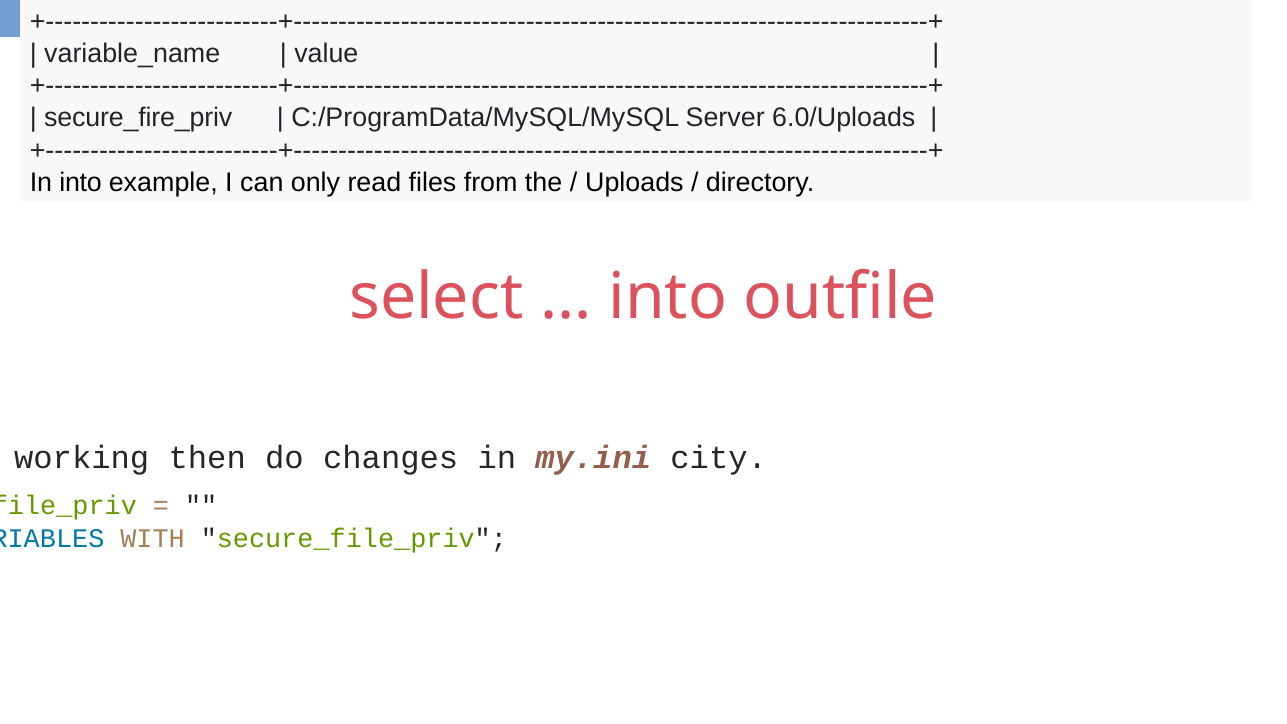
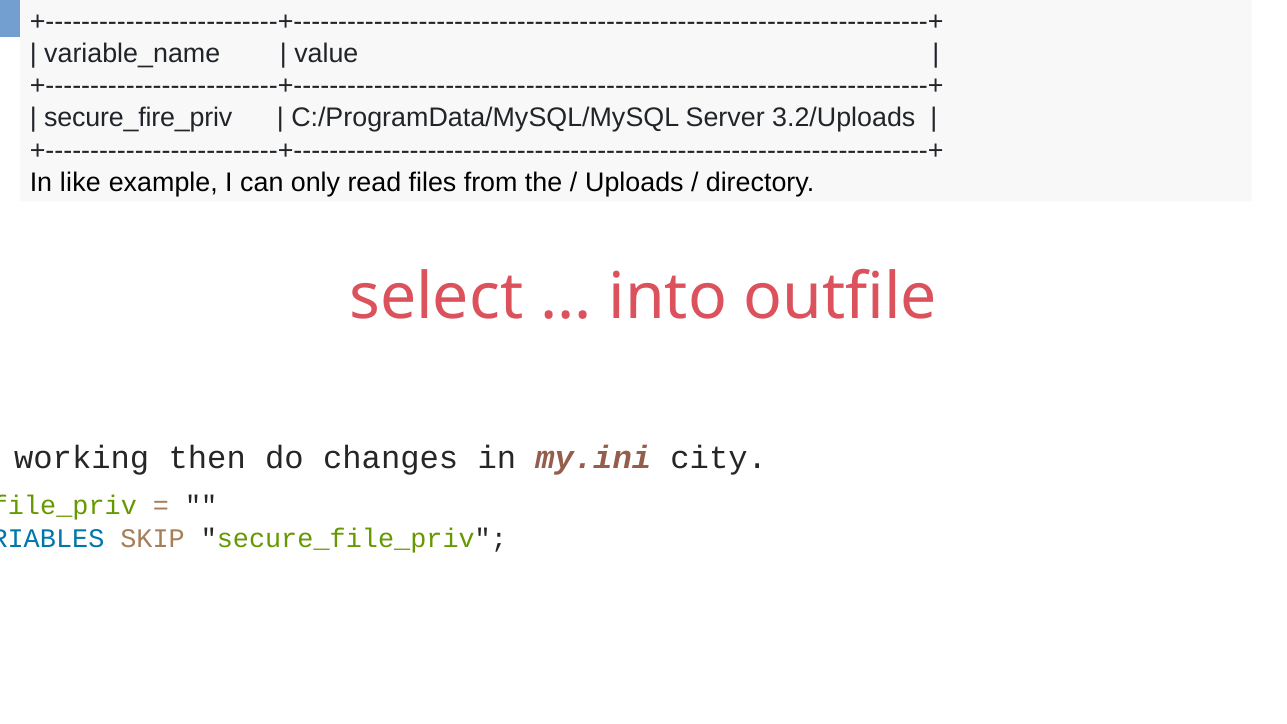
6.0/Uploads: 6.0/Uploads -> 3.2/Uploads (844, 118)
In into: into -> like (80, 182)
WITH: WITH -> SKIP (153, 538)
